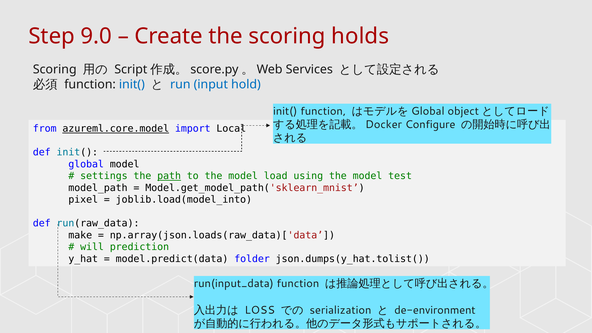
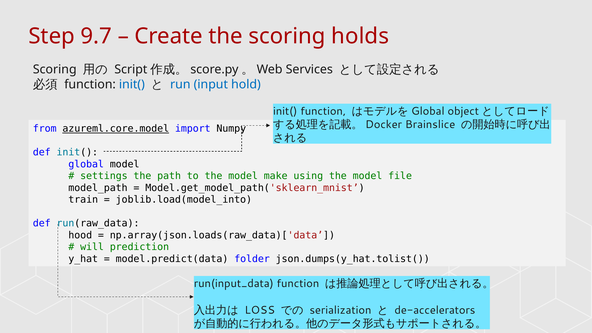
9.0: 9.0 -> 9.7 (96, 36)
Configure: Configure -> Brainslice (430, 124)
Local: Local -> Numpy (231, 129)
path underline: present -> none (169, 176)
load: load -> make (276, 176)
test: test -> file (400, 176)
pixel: pixel -> train (83, 200)
make: make -> hood (80, 235)
de-environment: de-environment -> de-accelerators (435, 310)
